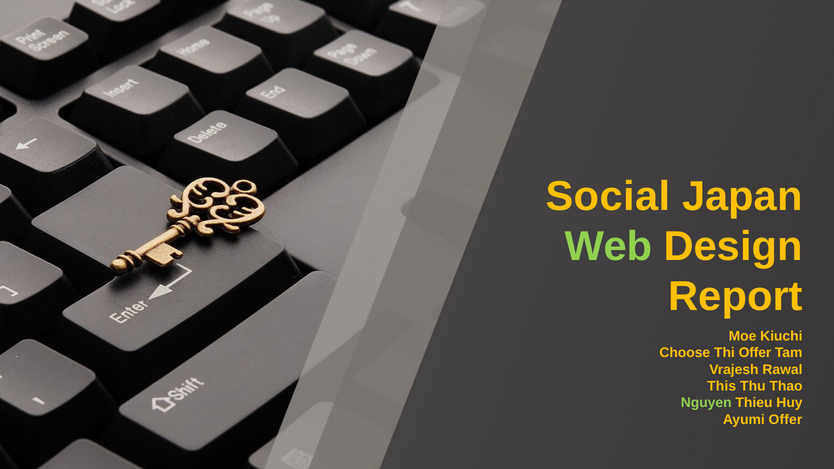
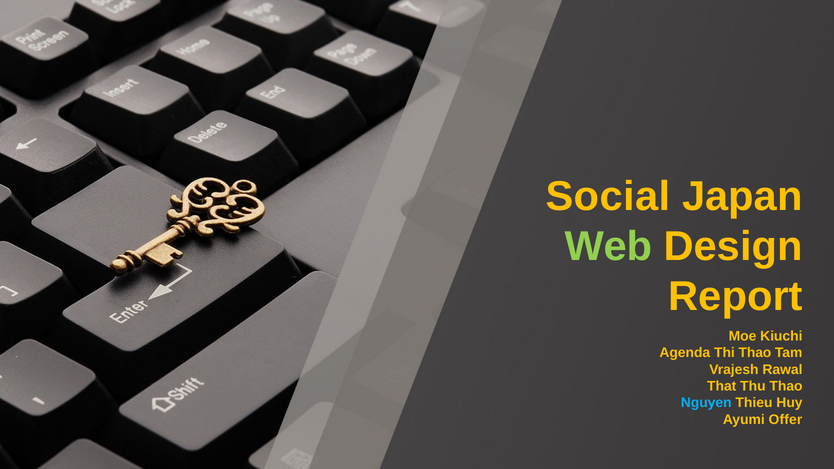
Choose: Choose -> Agenda (685, 353)
Thi Offer: Offer -> Thao (755, 353)
This: This -> That (722, 386)
Nguyen colour: light green -> light blue (706, 403)
